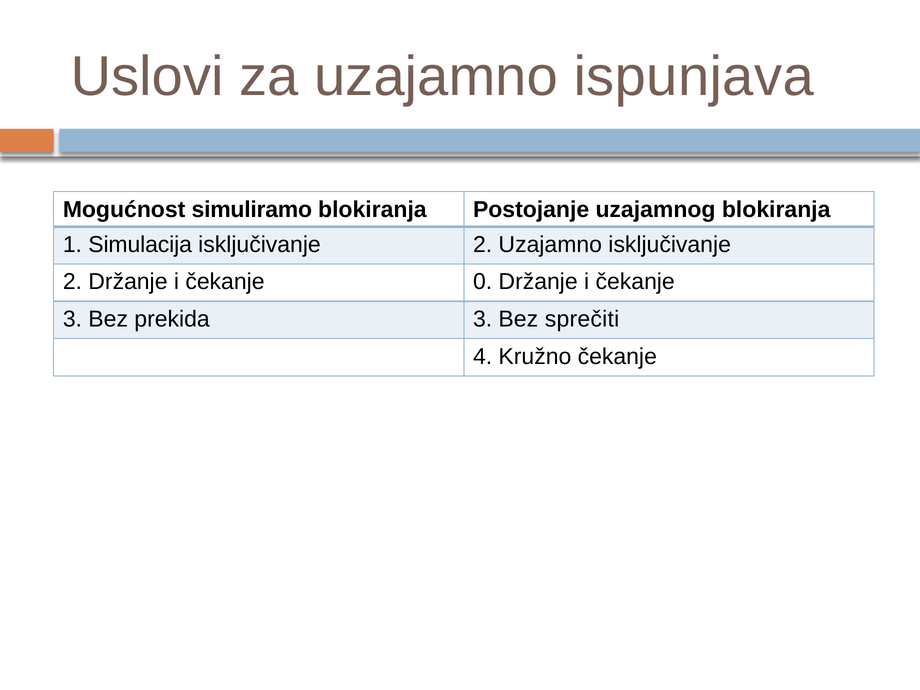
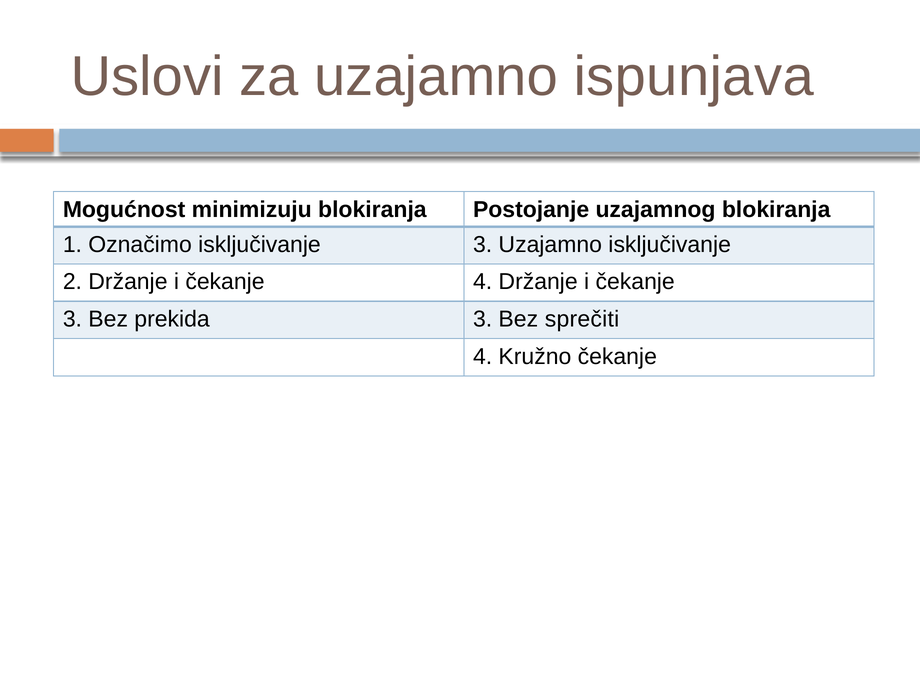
simuliramo: simuliramo -> minimizuju (252, 210)
Simulacija: Simulacija -> Označimo (140, 245)
2: 2 -> 3 (483, 245)
čekanje 0: 0 -> 4 (483, 282)
